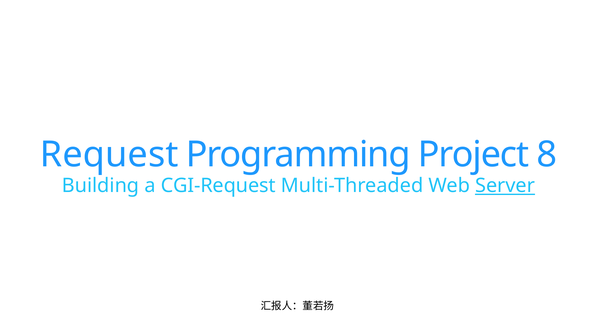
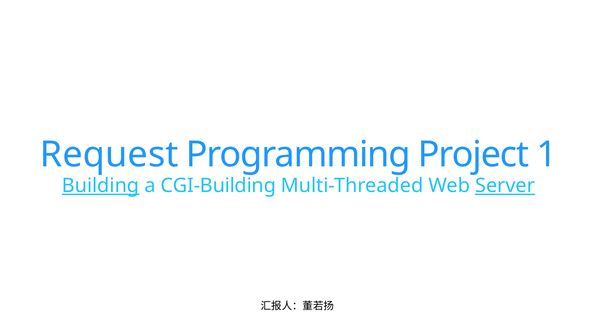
8: 8 -> 1 (547, 155)
Building underline: none -> present (101, 186)
CGI-Request: CGI-Request -> CGI-Building (218, 186)
